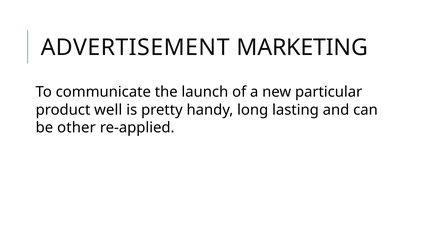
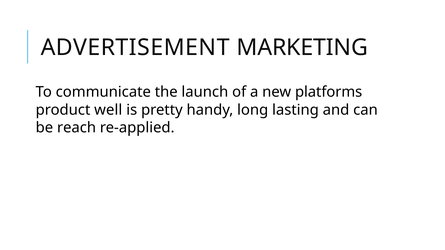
particular: particular -> platforms (329, 92)
other: other -> reach (77, 128)
